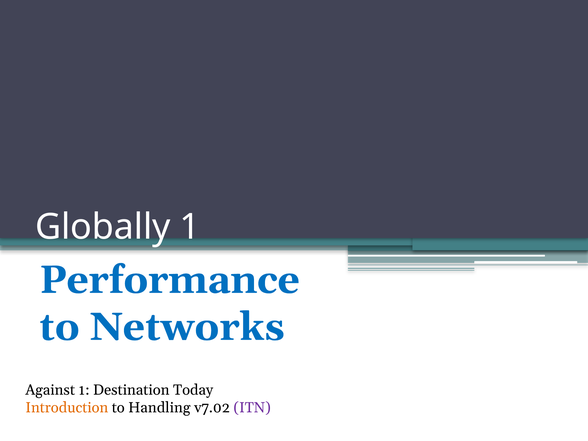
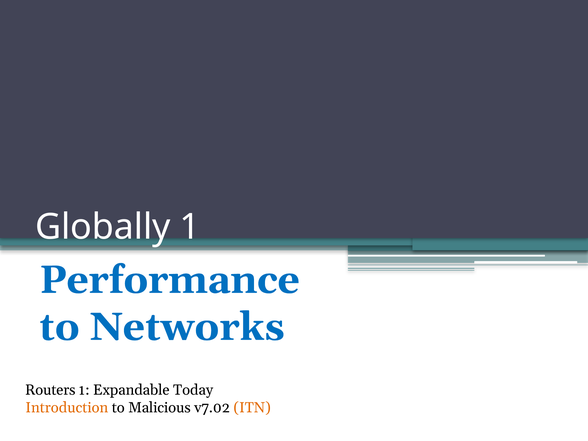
Against: Against -> Routers (50, 390)
Destination: Destination -> Expandable (131, 390)
Handling: Handling -> Malicious (159, 408)
ITN colour: purple -> orange (252, 408)
